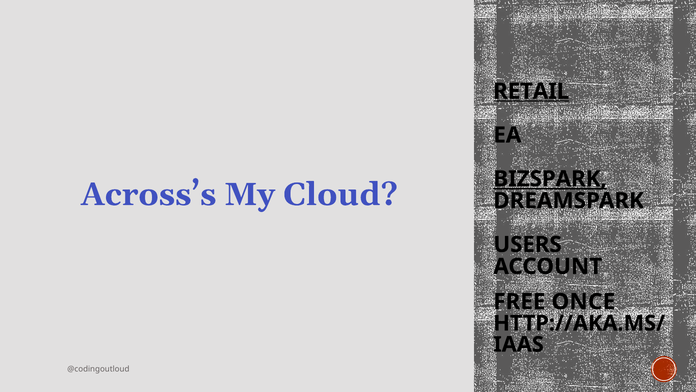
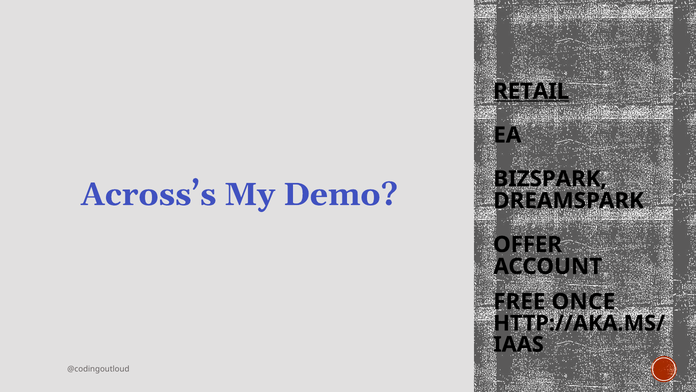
BIZSPARK underline: present -> none (550, 179)
Cloud: Cloud -> Demo (341, 194)
USERS: USERS -> OFFER (528, 244)
